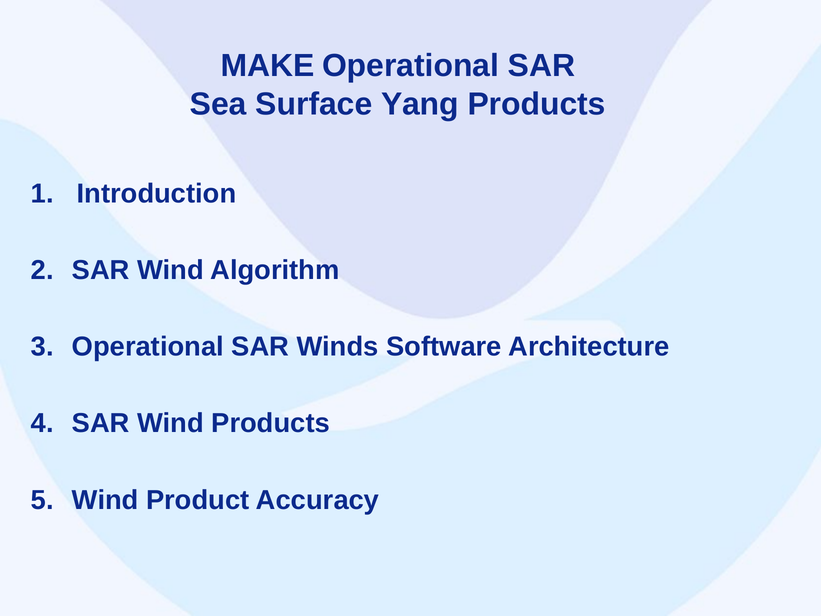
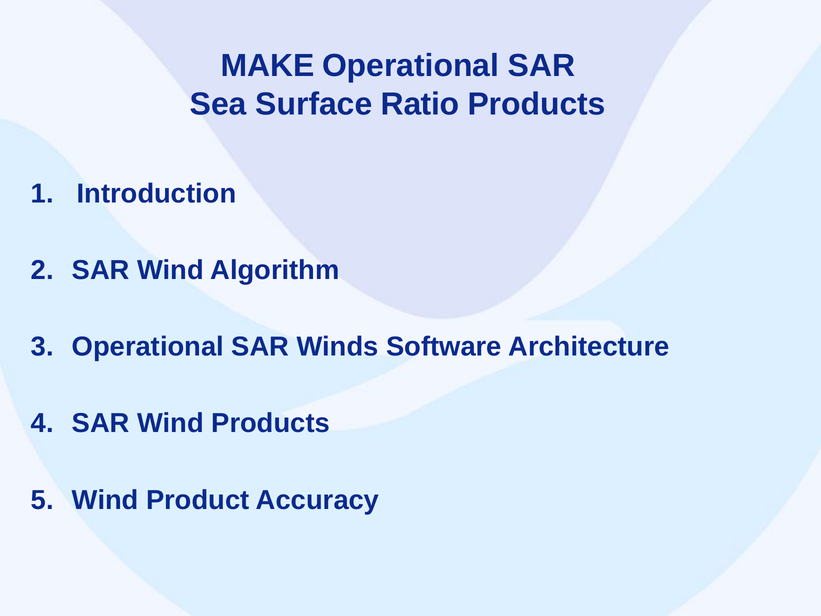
Yang: Yang -> Ratio (420, 104)
